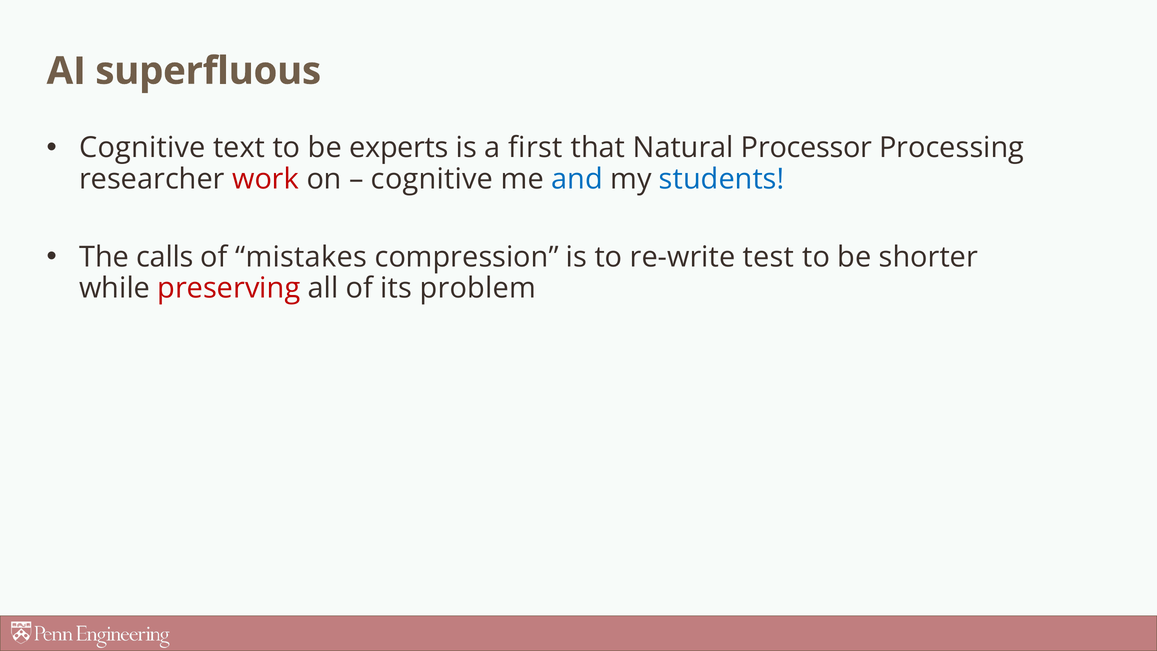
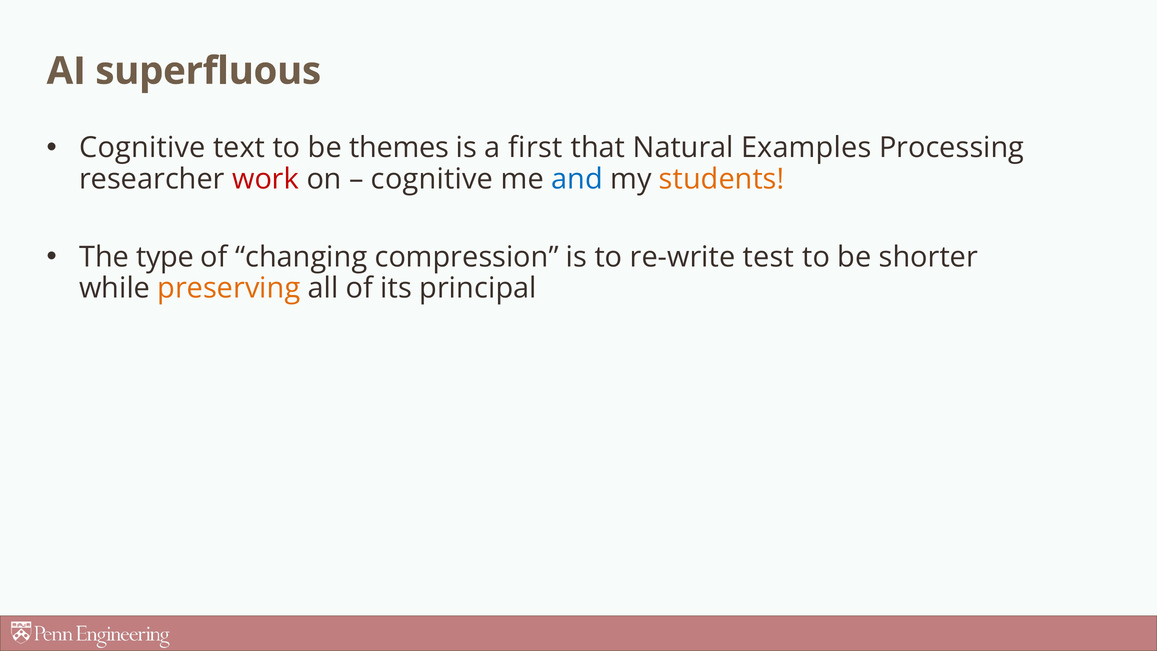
experts: experts -> themes (399, 148)
Processor: Processor -> Examples (806, 148)
students colour: blue -> orange (722, 179)
calls: calls -> type (165, 257)
mistakes: mistakes -> changing (301, 257)
preserving colour: red -> orange (229, 288)
problem: problem -> principal (478, 288)
